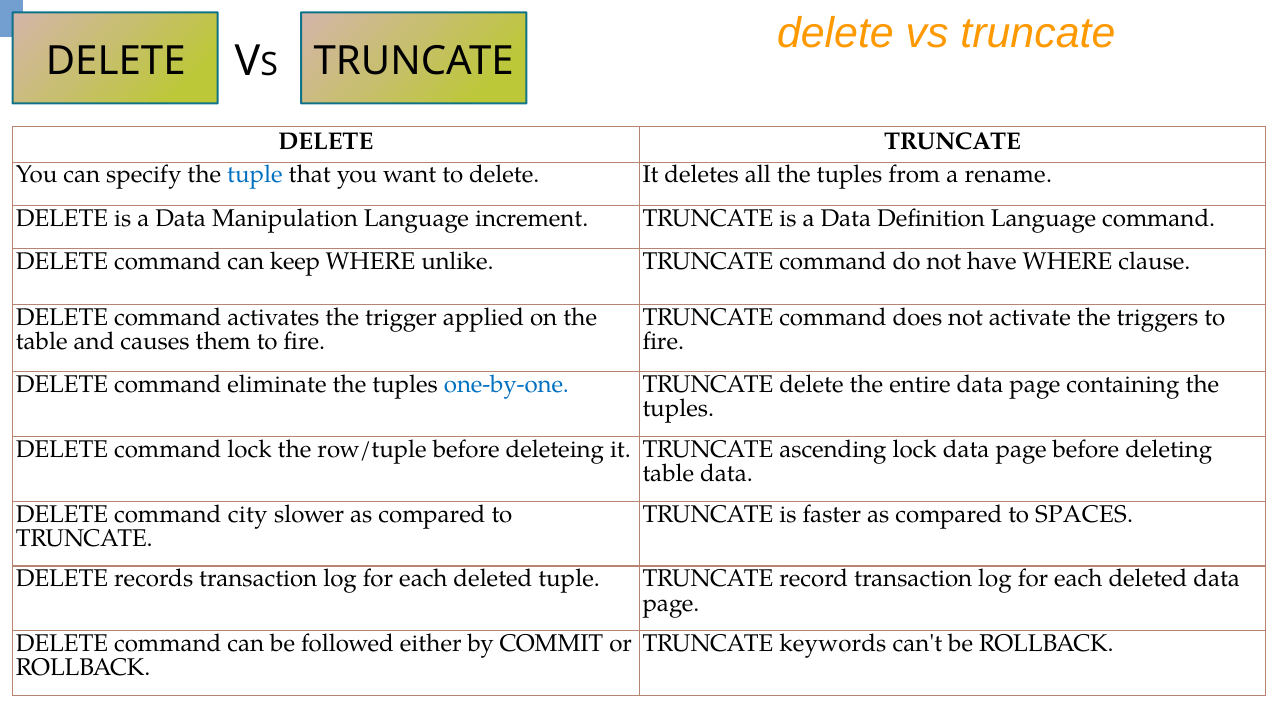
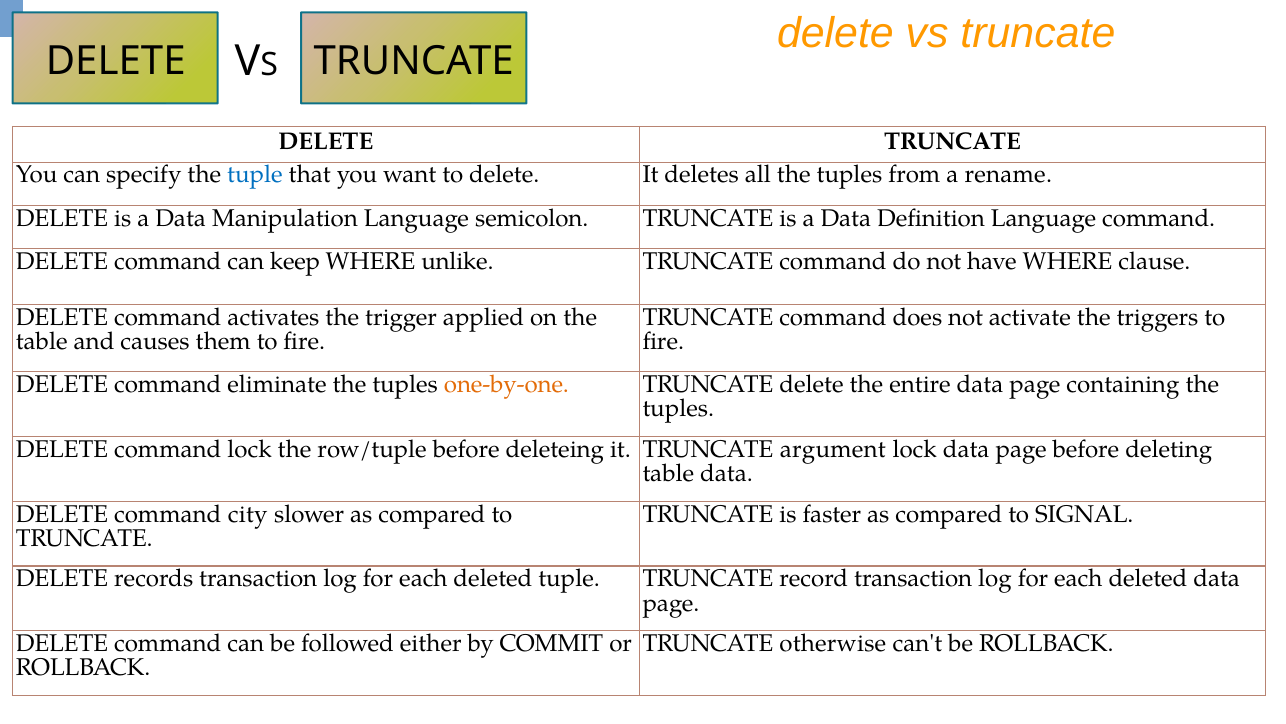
increment: increment -> semicolon (532, 218)
one-by-one colour: blue -> orange (506, 384)
ascending: ascending -> argument (833, 449)
SPACES: SPACES -> SIGNAL (1084, 514)
keywords: keywords -> otherwise (833, 643)
